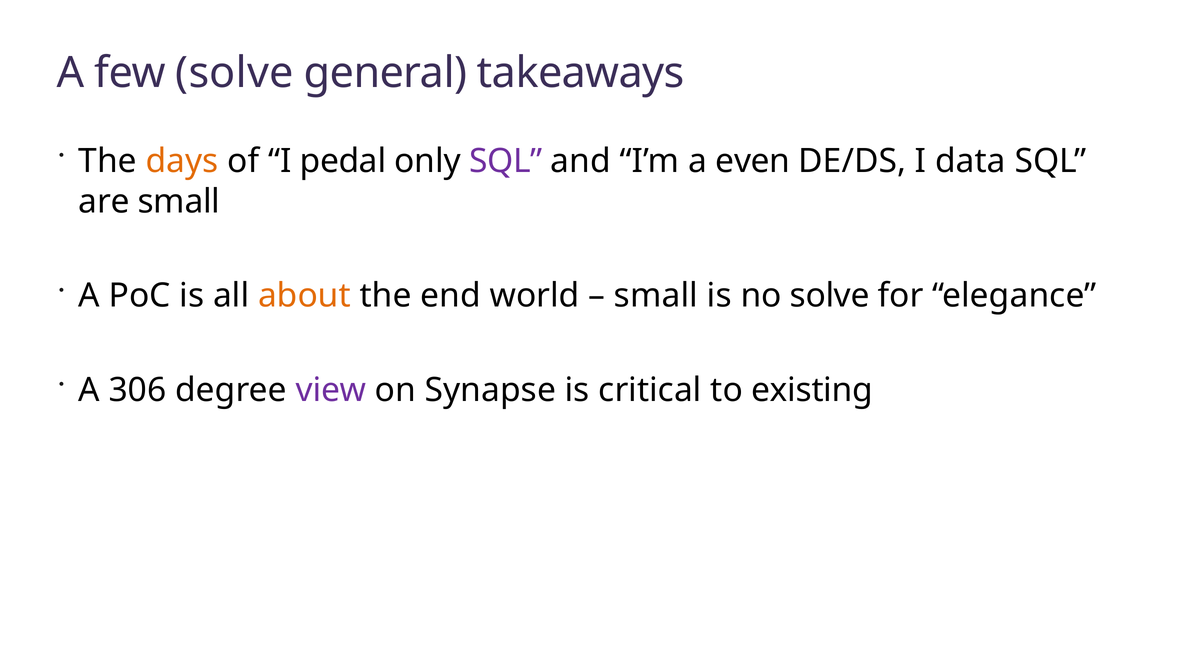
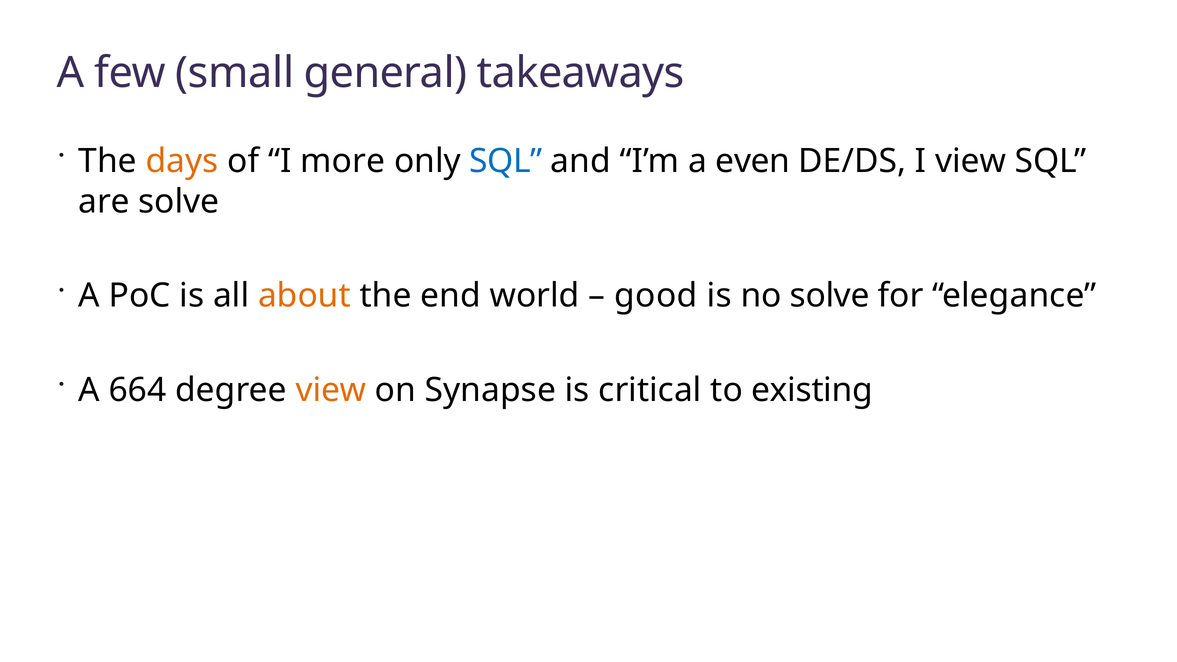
few solve: solve -> small (235, 73)
pedal: pedal -> more (343, 161)
SQL colour: purple -> blue (506, 161)
I data: data -> view (970, 161)
are small: small -> solve (179, 202)
small: small -> good (656, 296)
306: 306 -> 664 (137, 390)
view colour: purple -> orange (331, 390)
